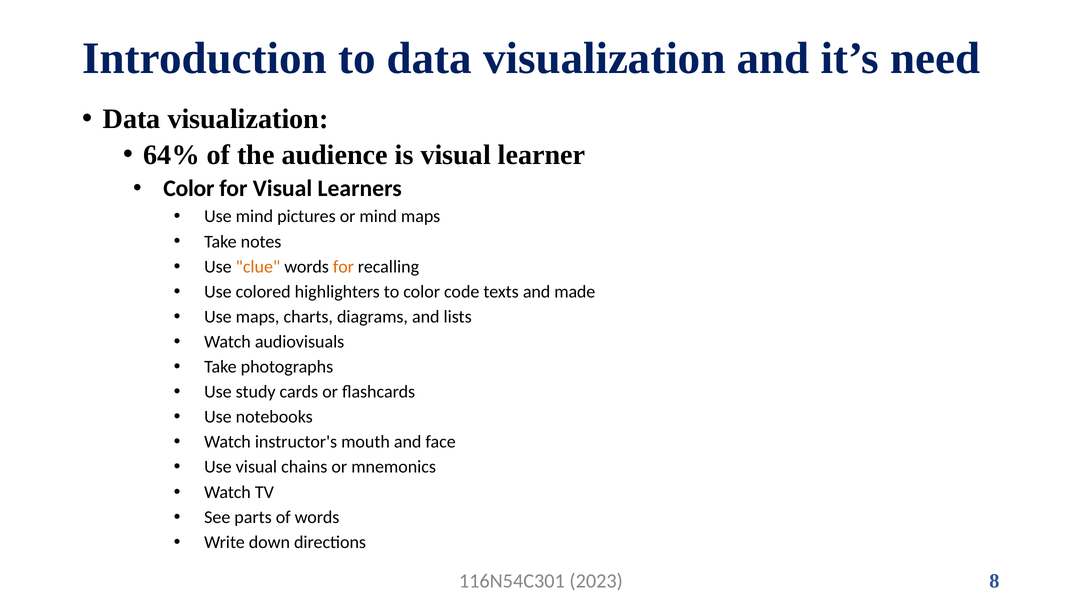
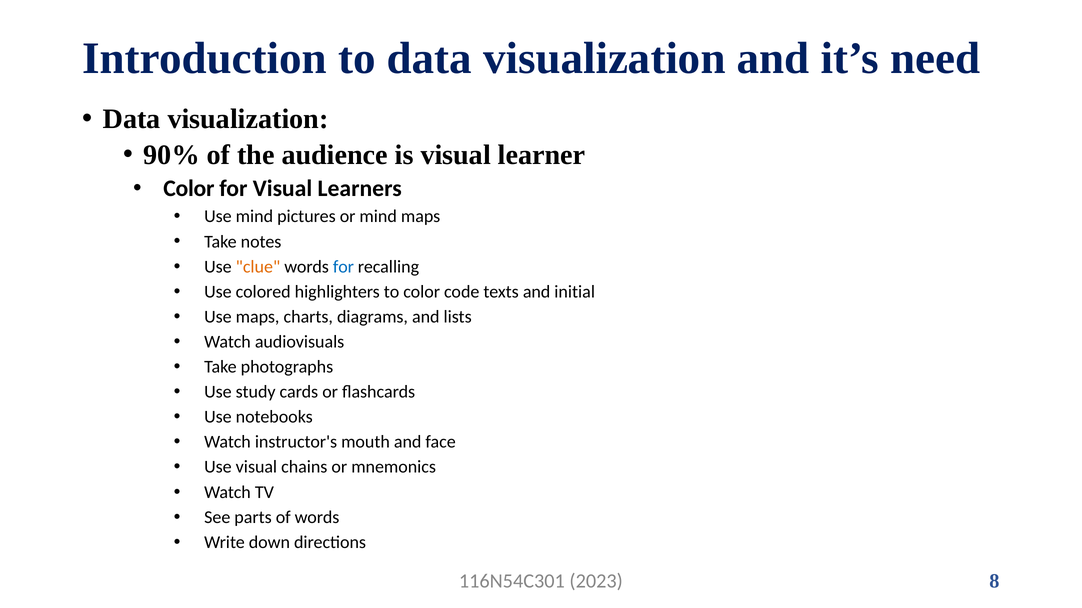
64%: 64% -> 90% (172, 155)
for colour: orange -> blue (343, 267)
made: made -> initial (575, 292)
